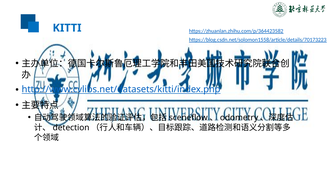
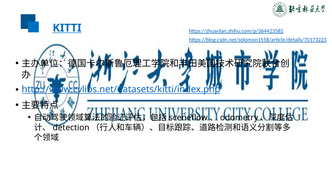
KITTI underline: none -> present (67, 28)
